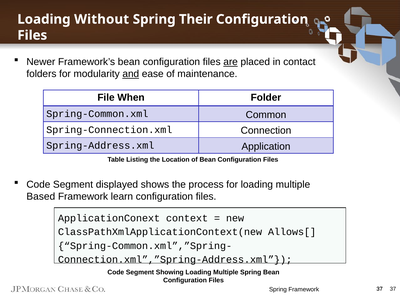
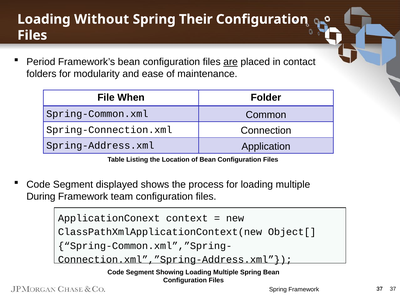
Newer: Newer -> Period (41, 62)
and underline: present -> none (131, 74)
Based: Based -> During (41, 196)
learn: learn -> team (122, 196)
Allows[: Allows[ -> Object[ (292, 232)
